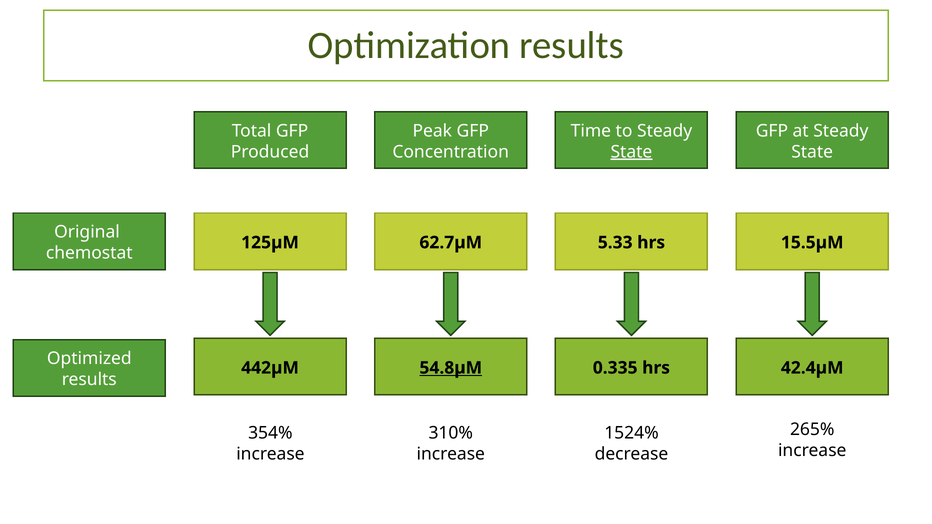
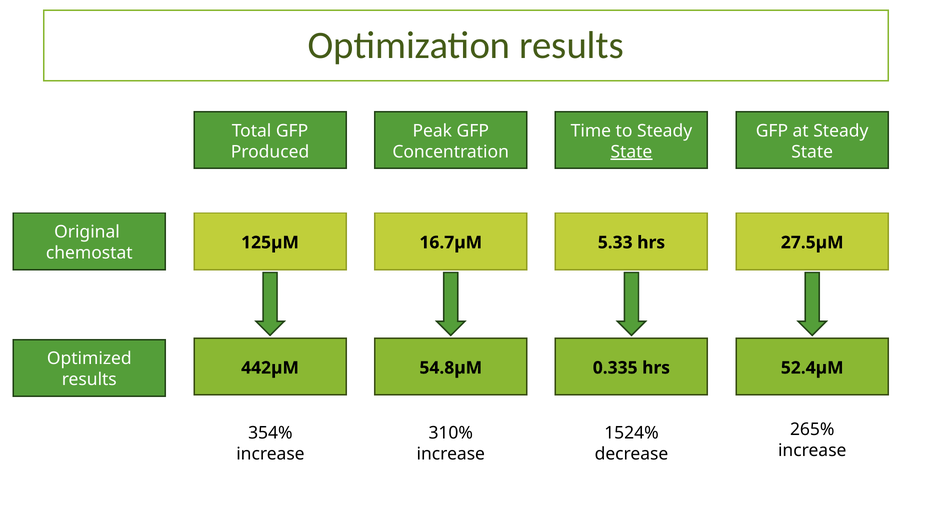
62.7µM: 62.7µM -> 16.7µM (451, 243)
15.5µM: 15.5µM -> 27.5µM (812, 243)
54.8µM underline: present -> none (451, 368)
42.4µM: 42.4µM -> 52.4µM (812, 368)
